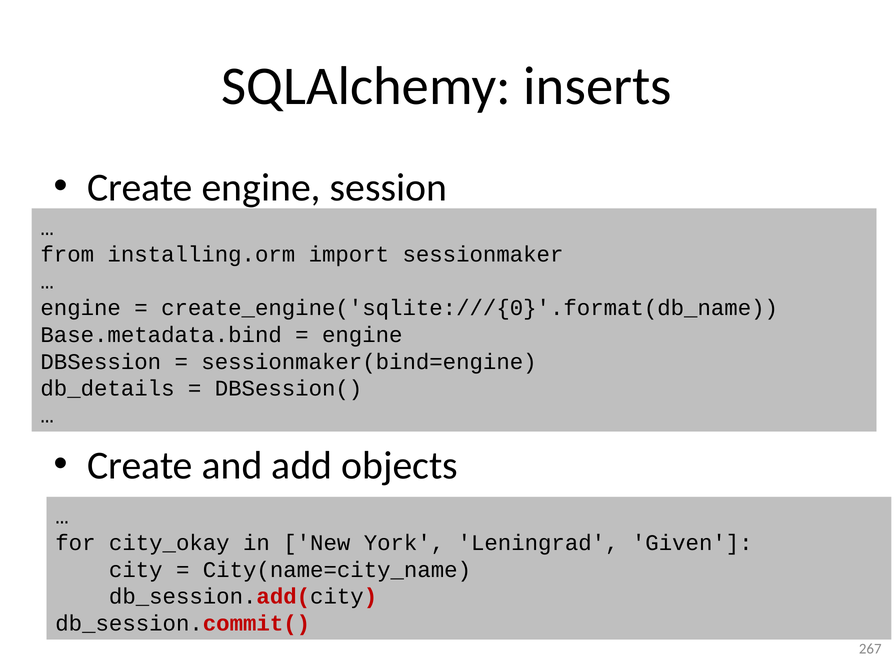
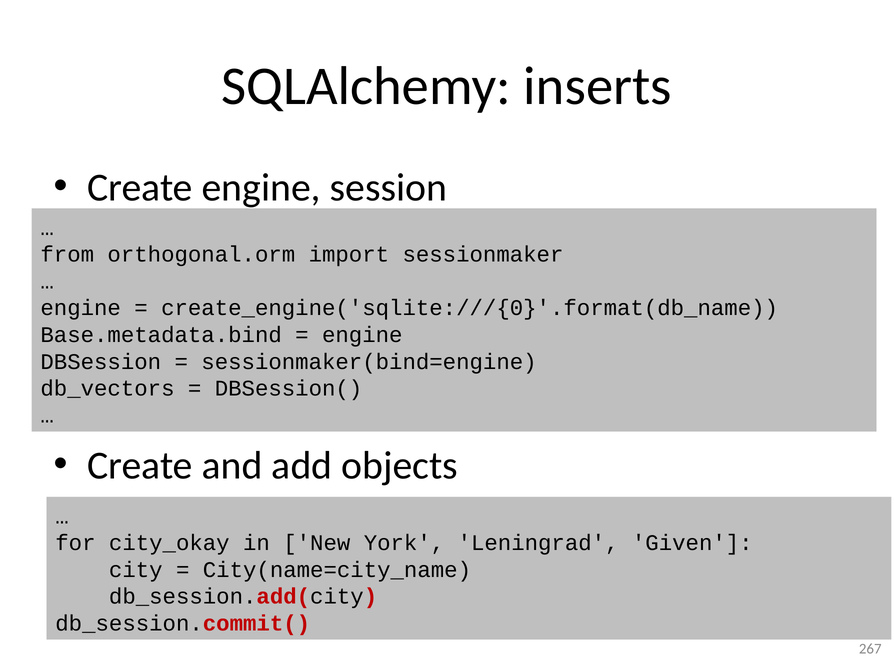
installing.orm: installing.orm -> orthogonal.orm (201, 255)
db_details: db_details -> db_vectors (107, 389)
